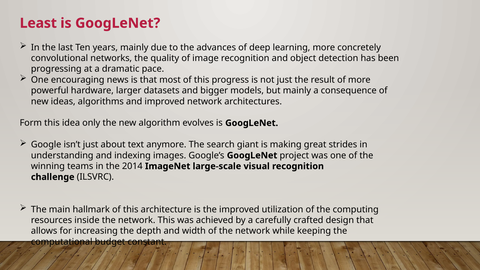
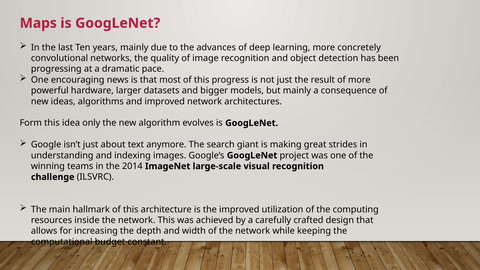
Least: Least -> Maps (38, 23)
